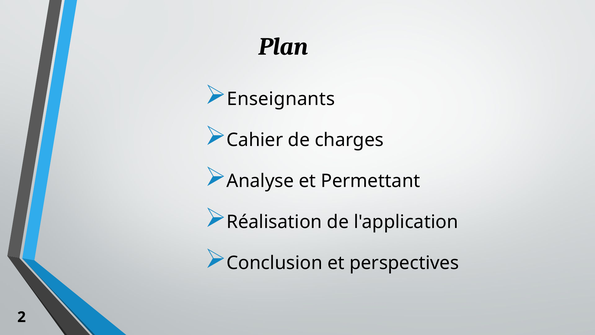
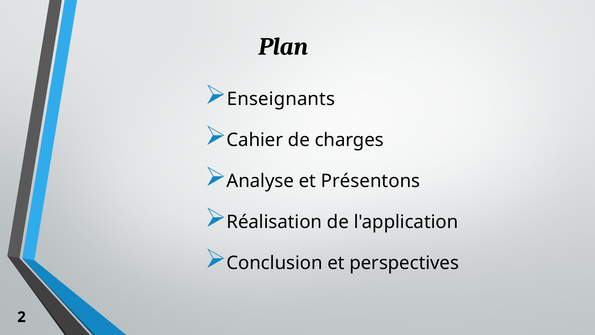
Permettant: Permettant -> Présentons (370, 181)
